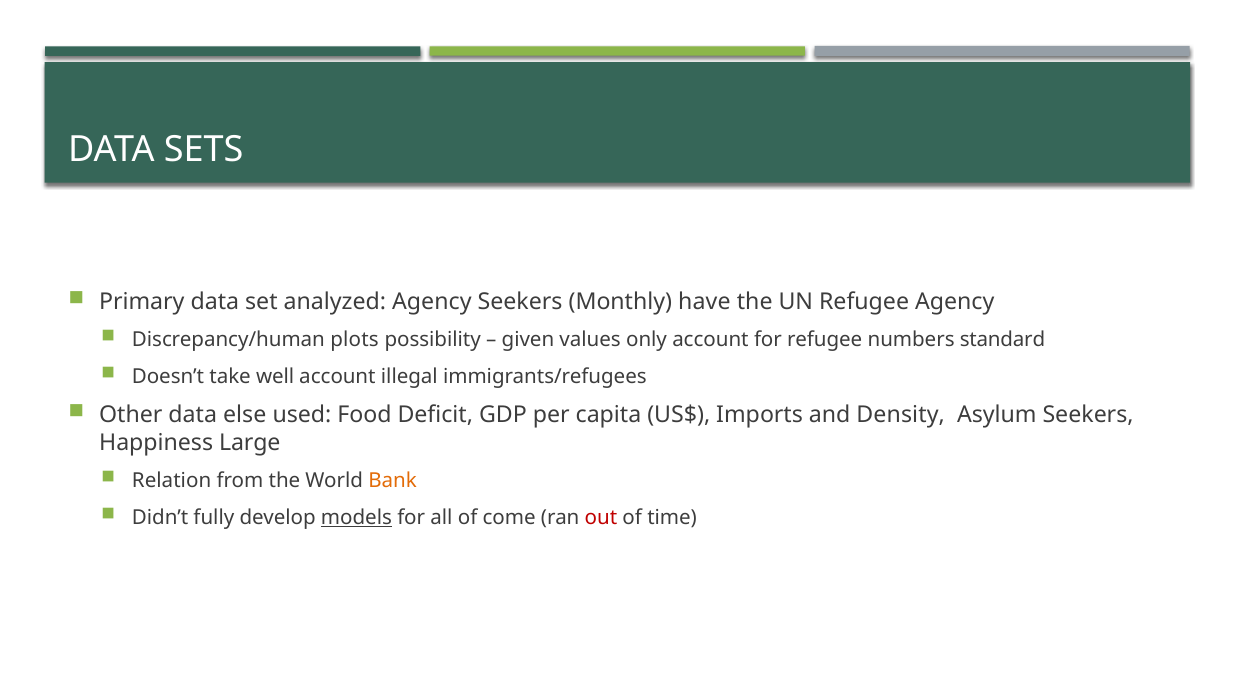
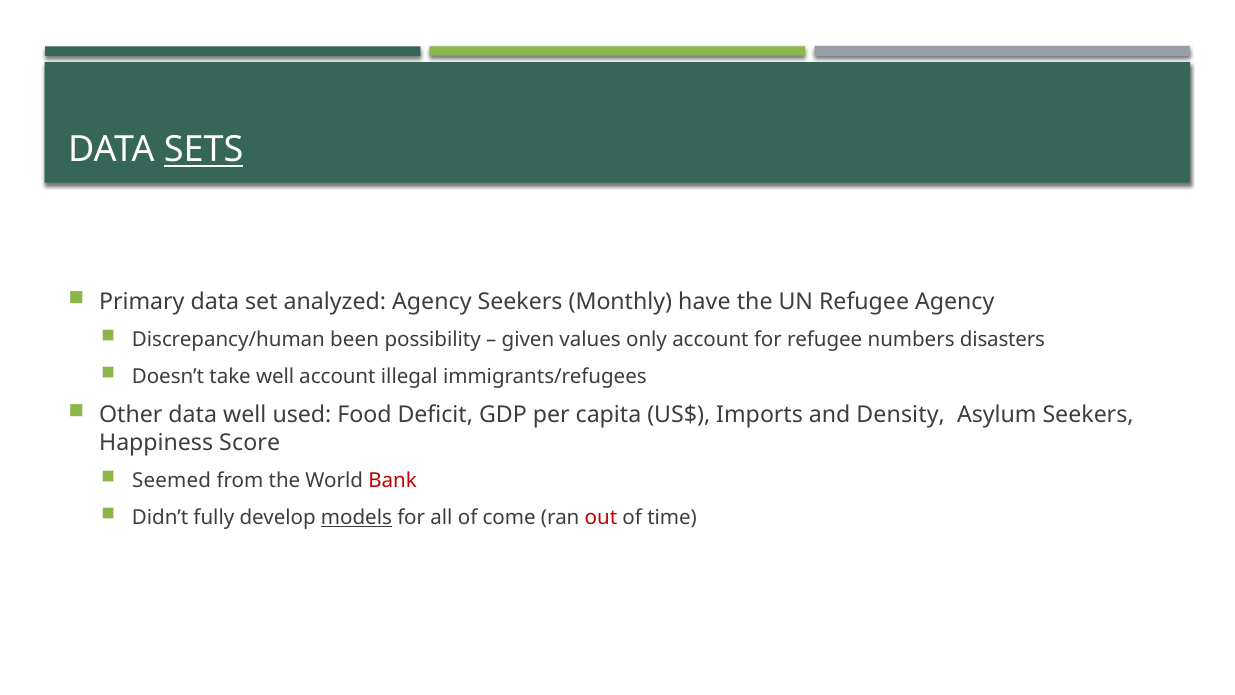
SETS underline: none -> present (204, 150)
plots: plots -> been (355, 340)
standard: standard -> disasters (1002, 340)
data else: else -> well (245, 415)
Large: Large -> Score (250, 443)
Relation: Relation -> Seemed (172, 481)
Bank colour: orange -> red (393, 481)
